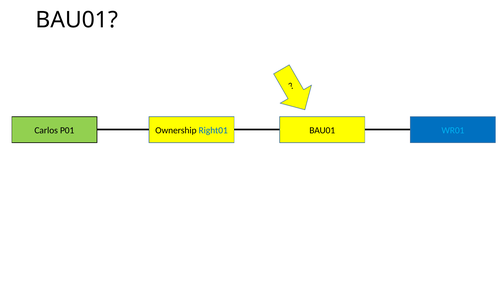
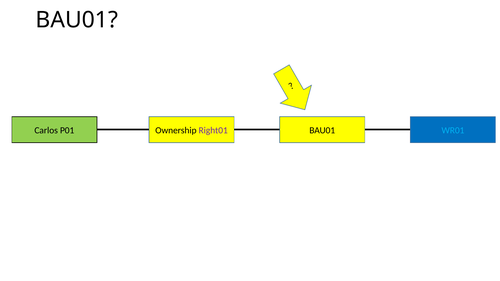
Right01 colour: blue -> purple (213, 130)
